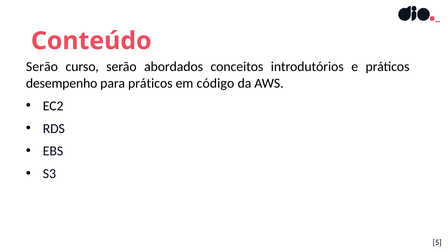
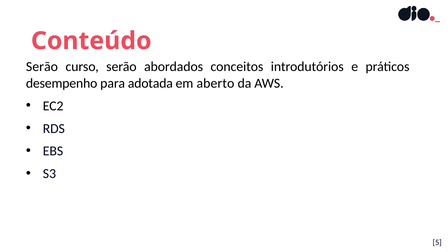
para práticos: práticos -> adotada (150, 83)
código: código -> aberto (215, 83)
